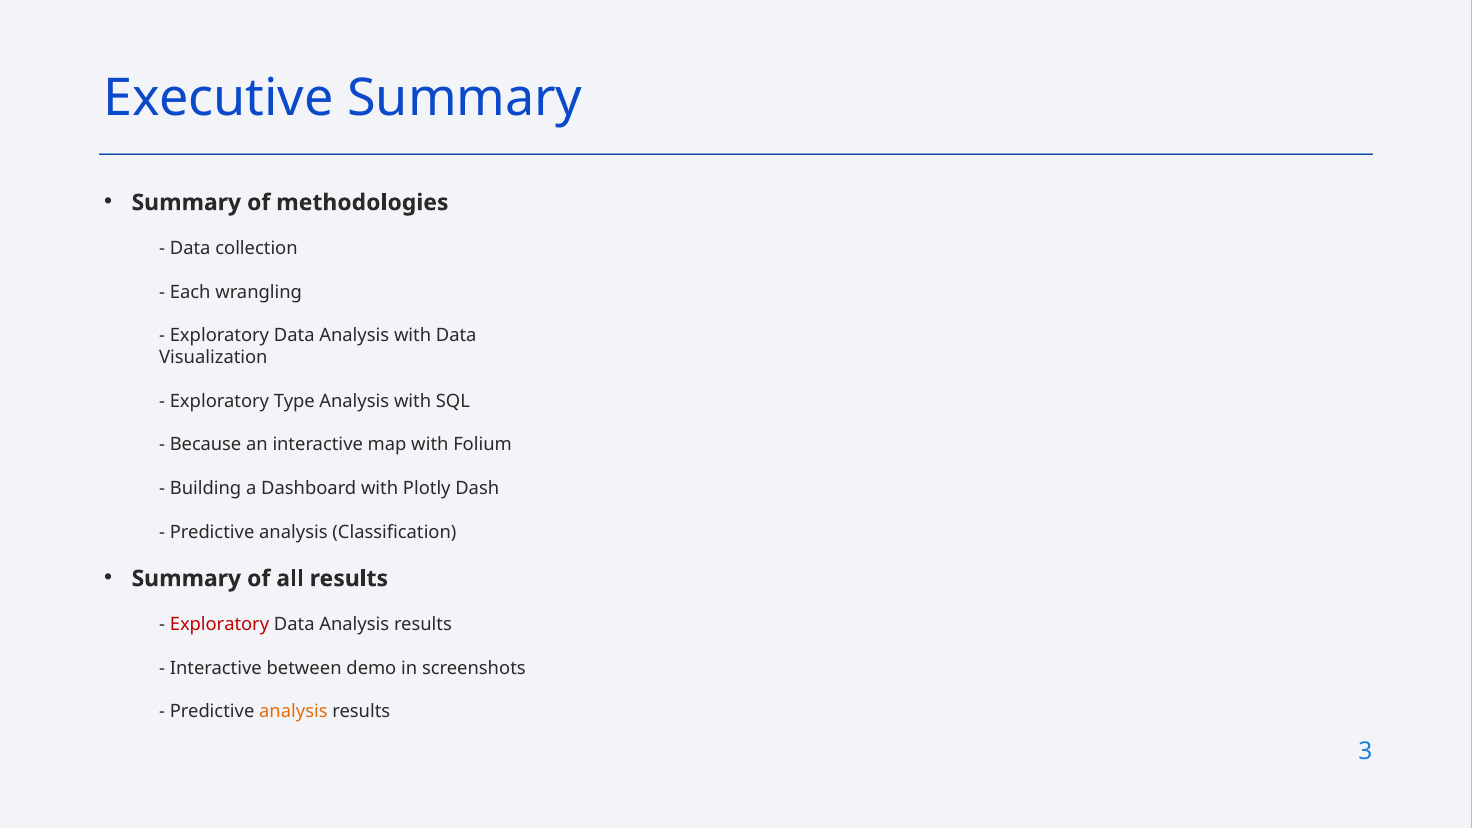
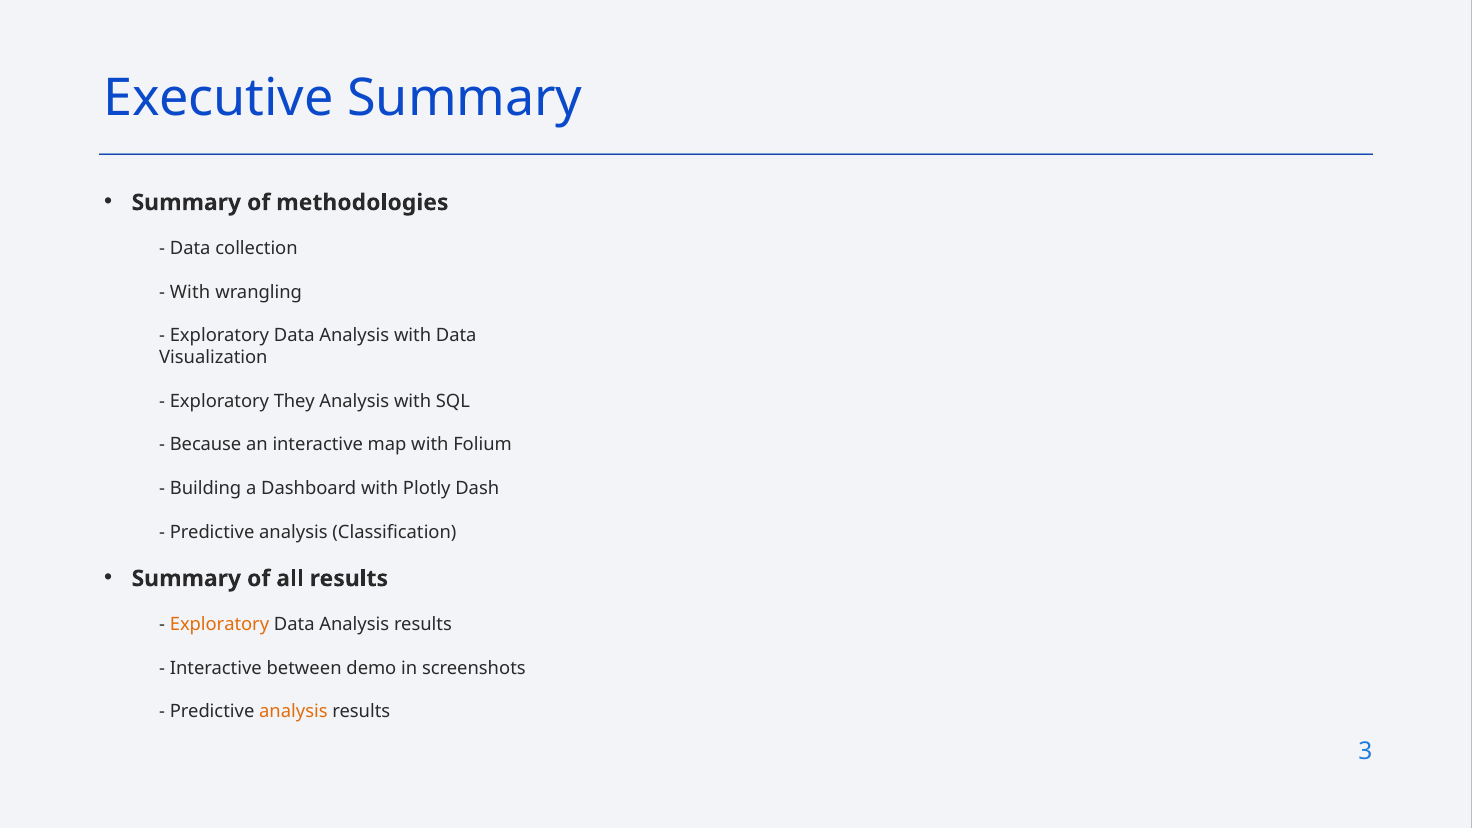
Each: Each -> With (190, 292)
Type: Type -> They (294, 401)
Exploratory colour: red -> orange (220, 625)
